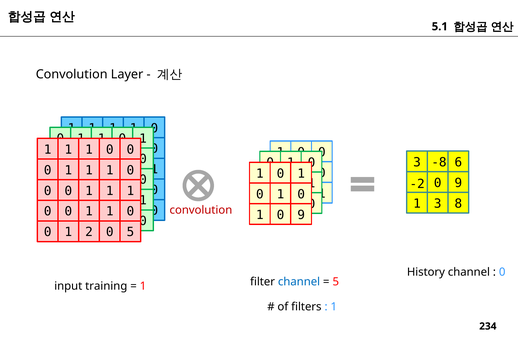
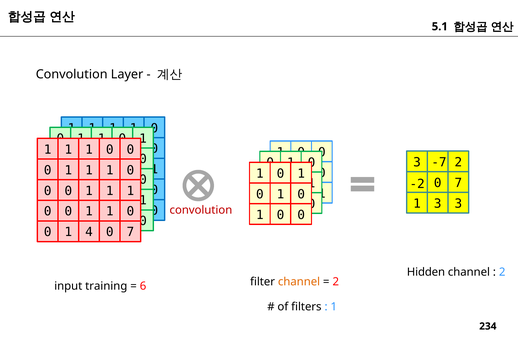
-8: -8 -> -7 (439, 162)
3 6: 6 -> 2 (458, 162)
9: 9 -> 7 (458, 183)
3 8: 8 -> 3 (458, 204)
9: 9 -> 0 (301, 215)
2: 2 -> 4 (89, 232)
5: 5 -> 7 (130, 232)
History: History -> Hidden (426, 272)
0: 0 -> 2 (502, 272)
channel colour: blue -> orange (299, 282)
5: 5 -> 2 (336, 282)
1: 1 -> 6 (143, 286)
